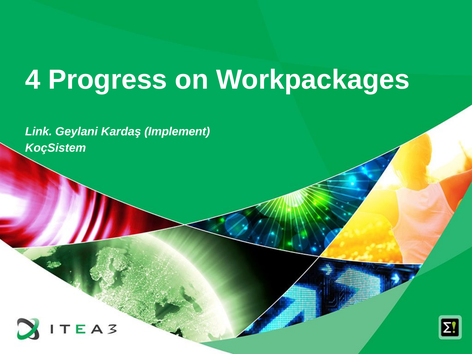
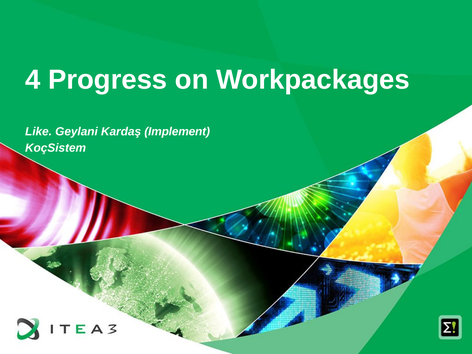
Link: Link -> Like (39, 131)
